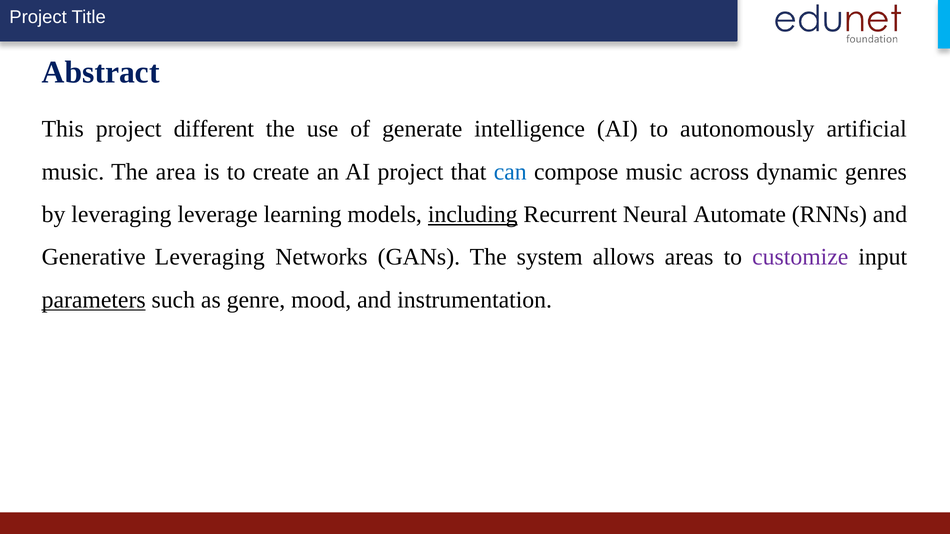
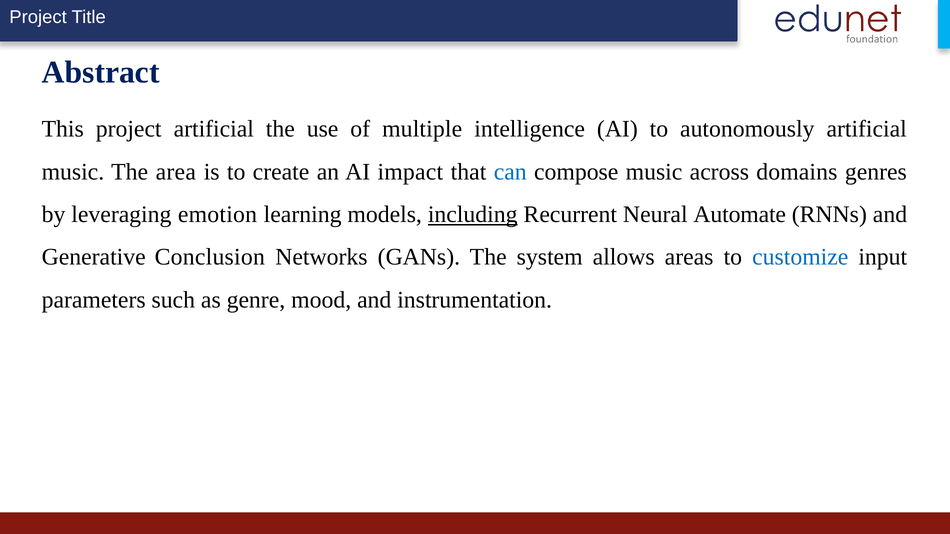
project different: different -> artificial (214, 129)
generate: generate -> multiple (422, 129)
AI project: project -> impact (410, 172)
dynamic: dynamic -> domains (797, 172)
leverage: leverage -> emotion (218, 215)
Generative Leveraging: Leveraging -> Conclusion (210, 257)
customize colour: purple -> blue (800, 257)
parameters underline: present -> none (94, 300)
